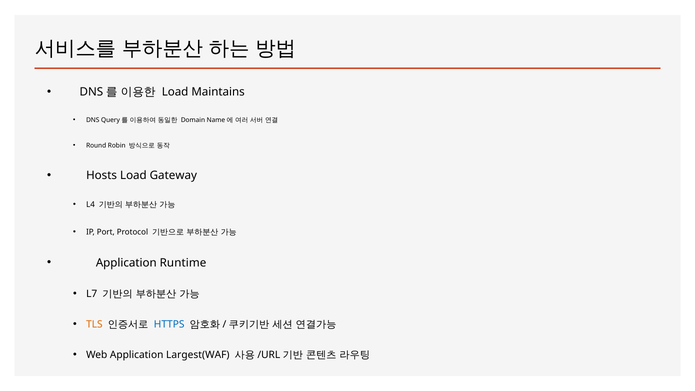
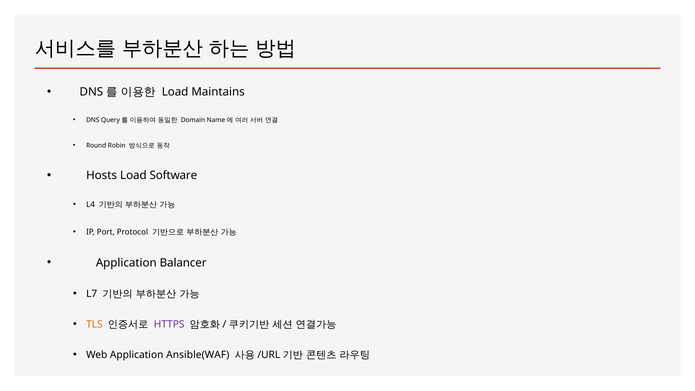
Gateway: Gateway -> Software (173, 175)
Runtime: Runtime -> Balancer (183, 263)
HTTPS colour: blue -> purple (169, 325)
Largest(WAF: Largest(WAF -> Ansible(WAF (198, 355)
